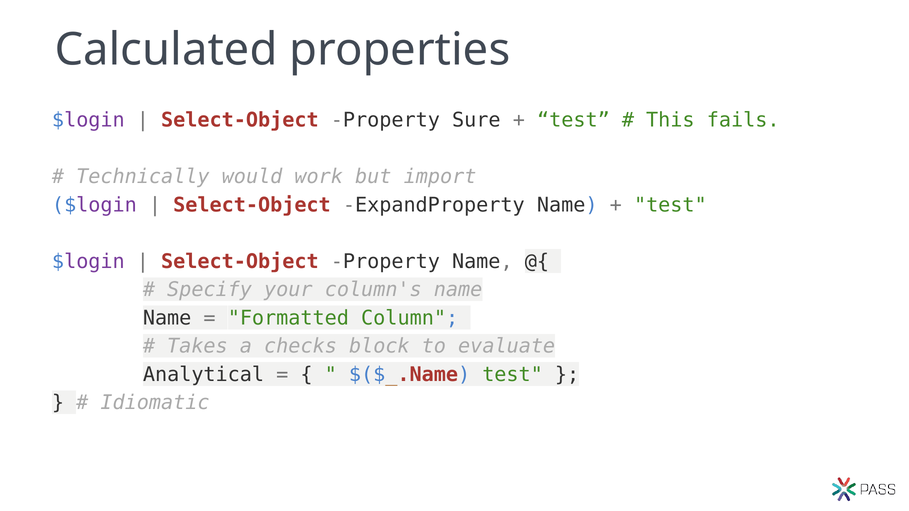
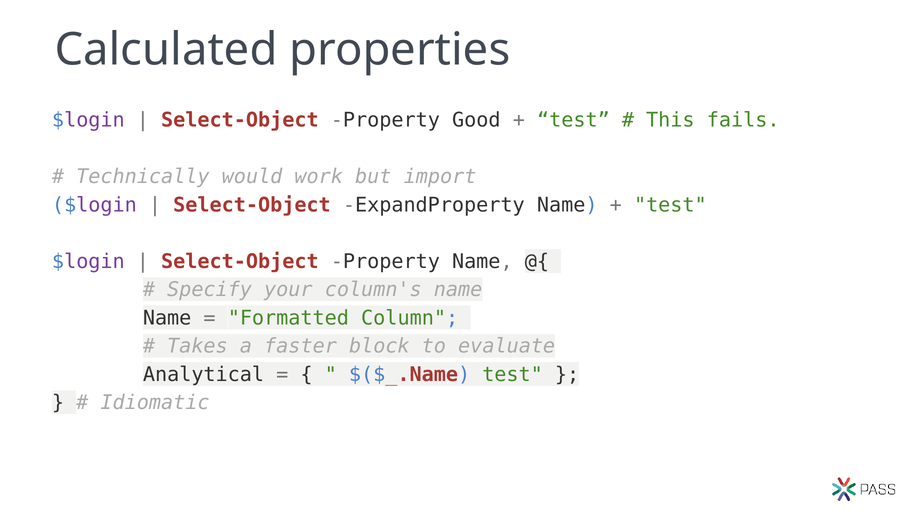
Sure: Sure -> Good (476, 120)
checks: checks -> faster (301, 346)
